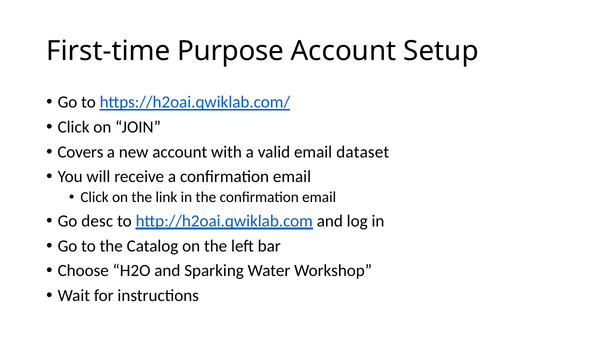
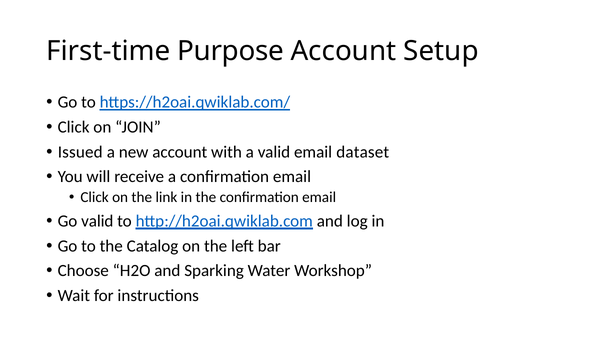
Covers: Covers -> Issued (80, 152)
Go desc: desc -> valid (97, 221)
